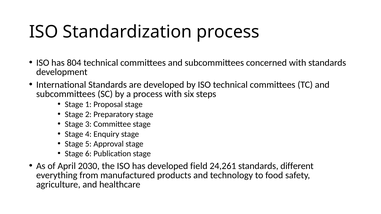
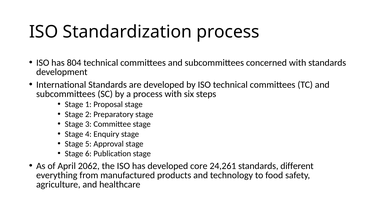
2030: 2030 -> 2062 (89, 166)
field: field -> core (199, 166)
